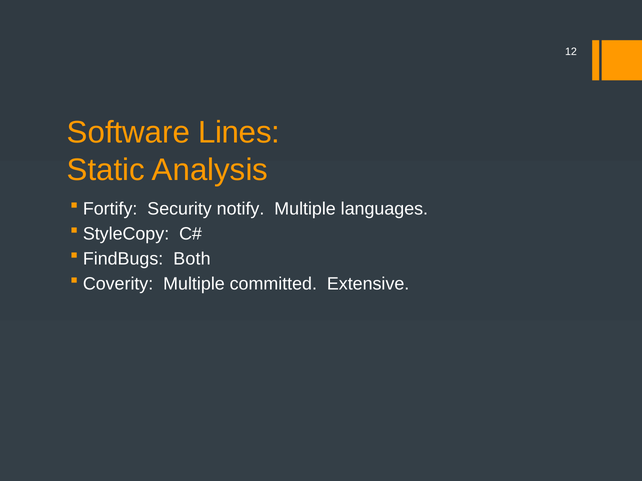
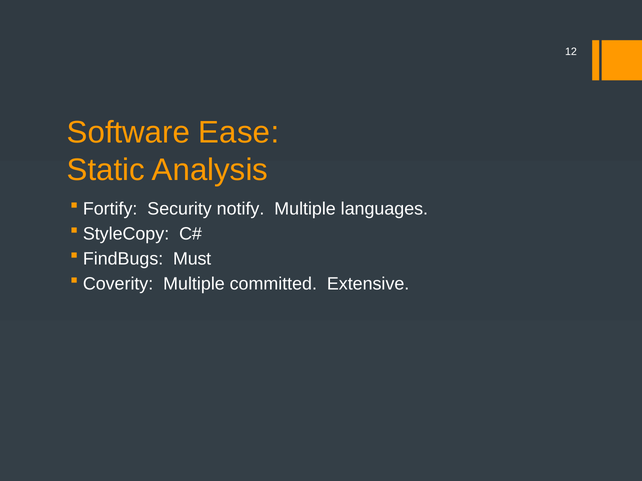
Lines: Lines -> Ease (239, 133)
Both: Both -> Must (192, 259)
